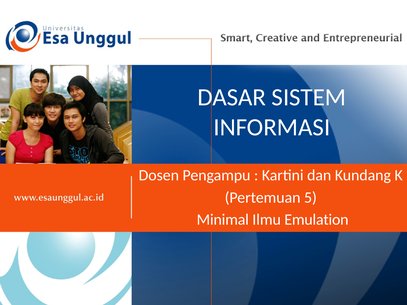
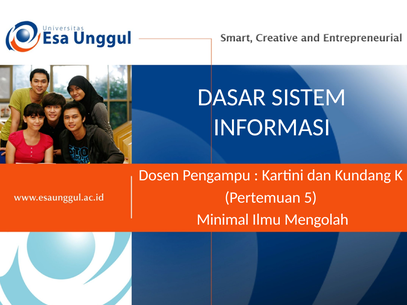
Emulation: Emulation -> Mengolah (316, 220)
